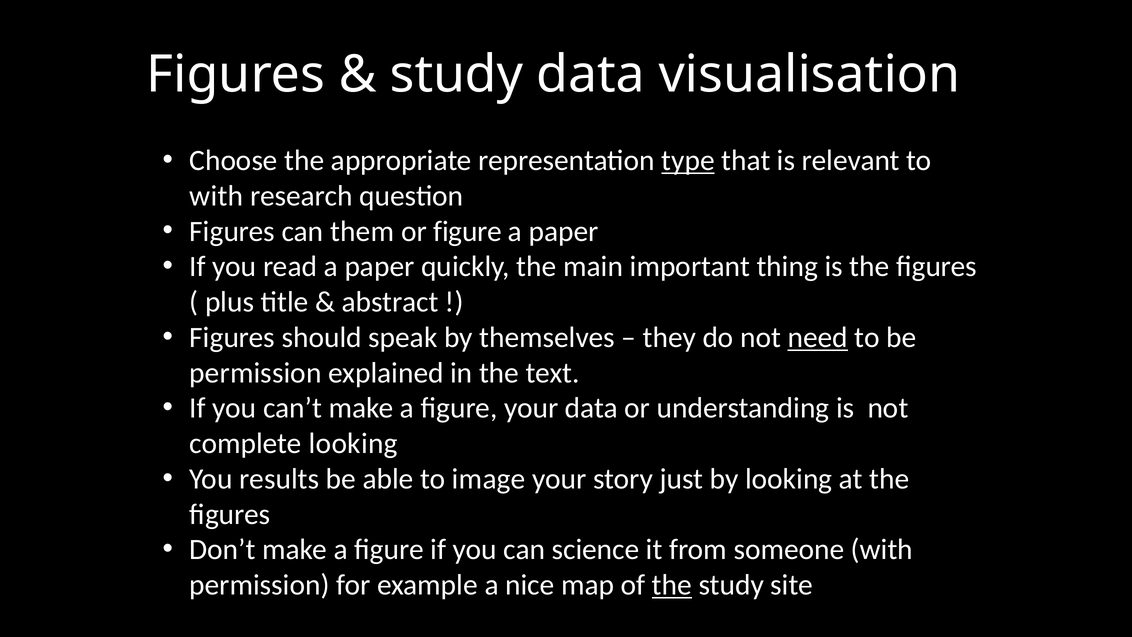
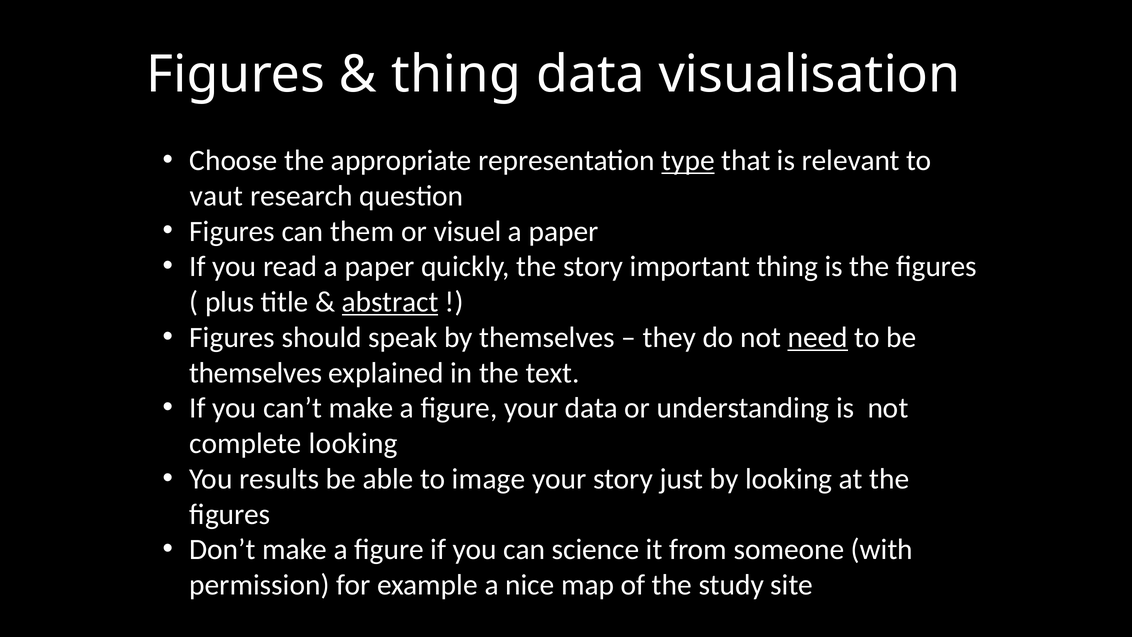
study: study -> thing (456, 75)
with: with -> vaut (216, 196)
or figure: figure -> visuel (468, 231)
the main: main -> story (593, 267)
abstract underline: none -> present (390, 302)
permission: permission -> themselves (256, 373)
the underline: present -> none (672, 585)
